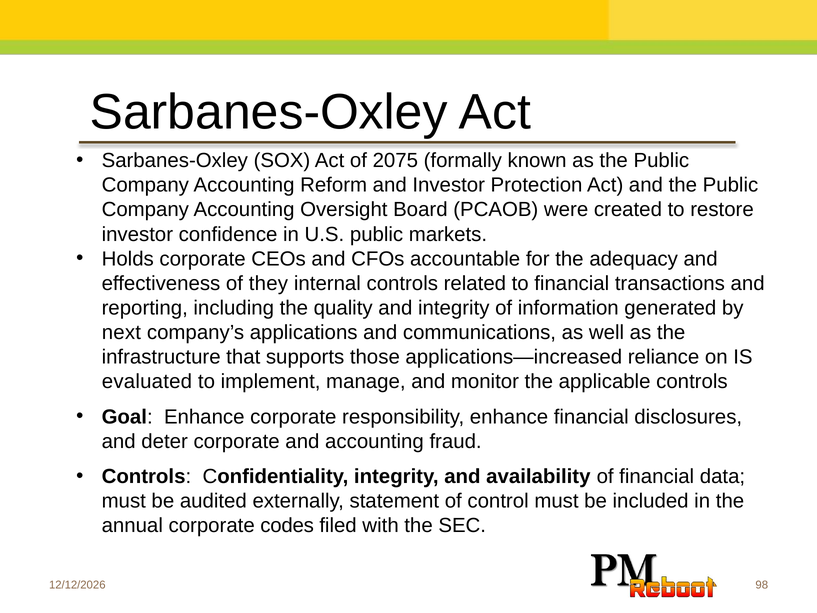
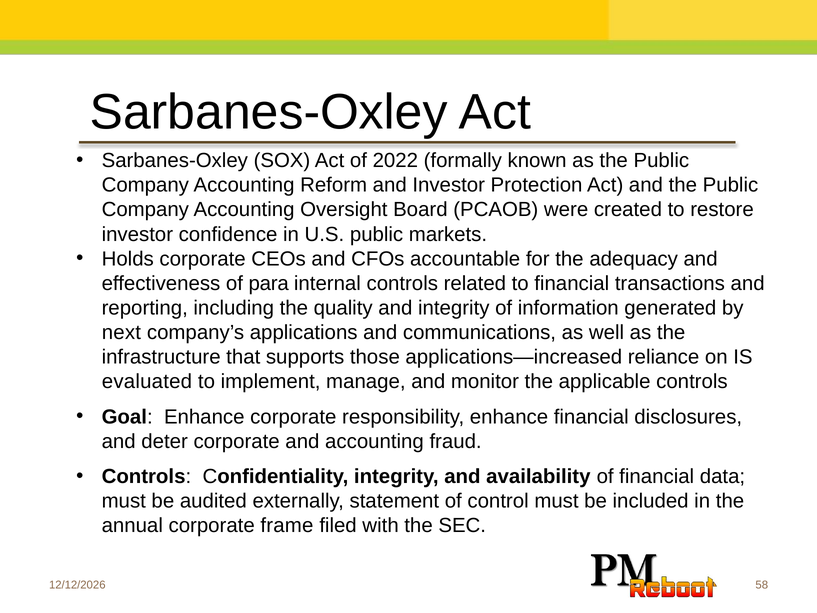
2075: 2075 -> 2022 (395, 161)
they: they -> para (269, 283)
codes: codes -> frame (287, 526)
98: 98 -> 58 (762, 585)
